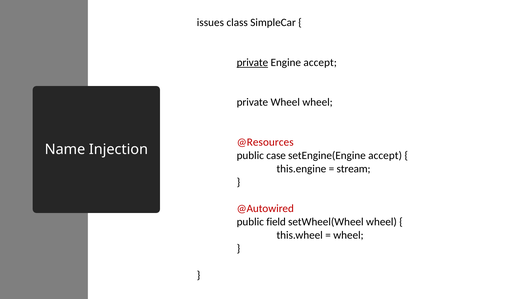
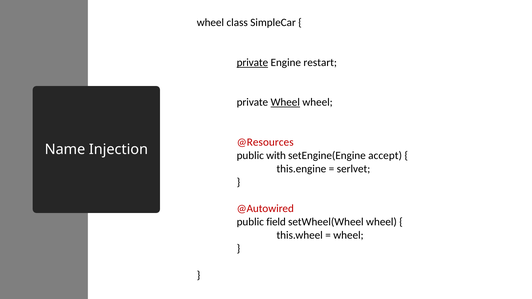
issues: issues -> wheel (210, 23)
Engine accept: accept -> restart (320, 62)
Wheel underline: none -> present (285, 102)
case: case -> with (276, 156)
stream: stream -> serlvet (354, 169)
